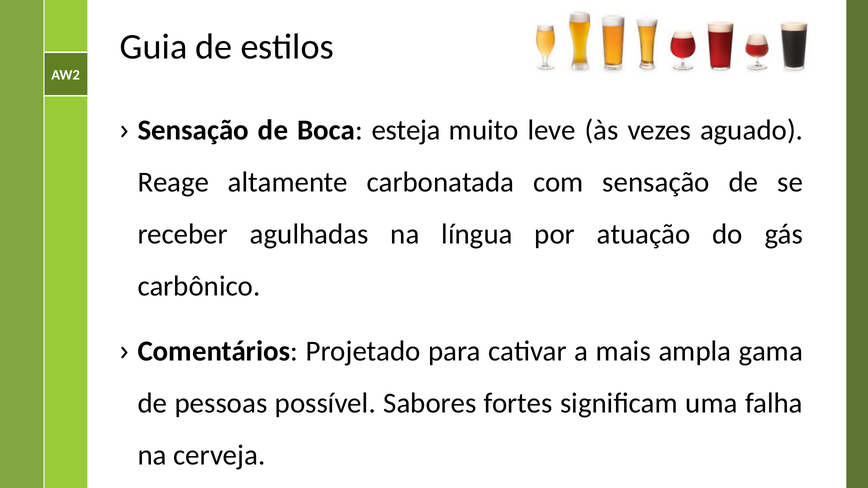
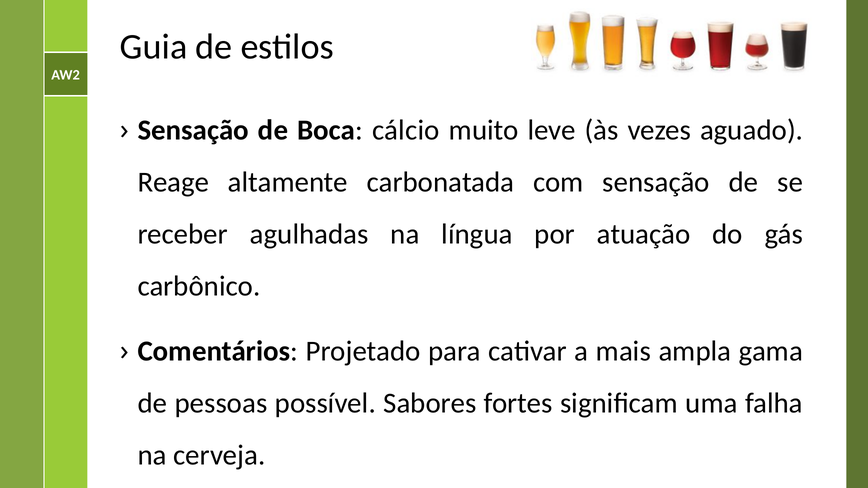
esteja: esteja -> cálcio (406, 130)
